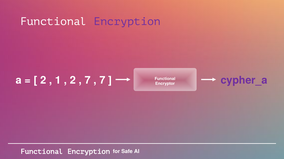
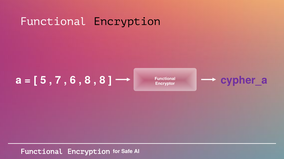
Encryption colour: purple -> black (127, 22)
2: 2 -> 5 (43, 81)
1: 1 -> 7 (58, 81)
2: 2 -> 6 (73, 81)
7: 7 -> 8 (88, 81)
7: 7 -> 8 (102, 81)
